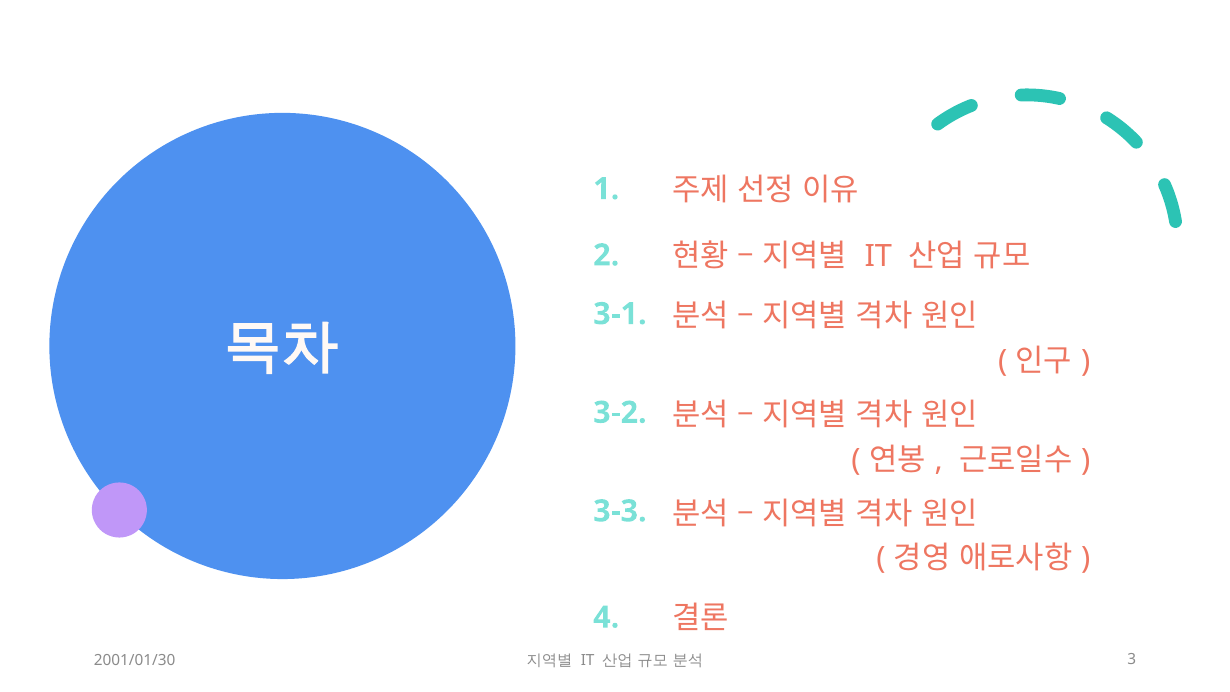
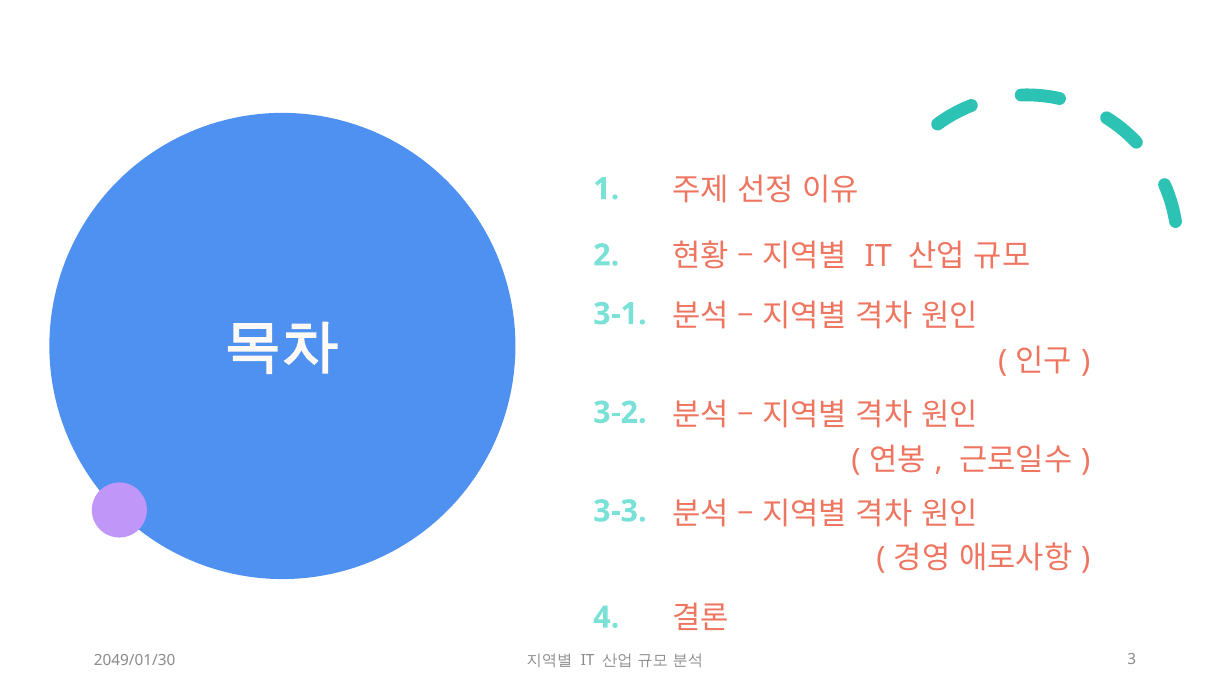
2001/01/30: 2001/01/30 -> 2049/01/30 (135, 661)
